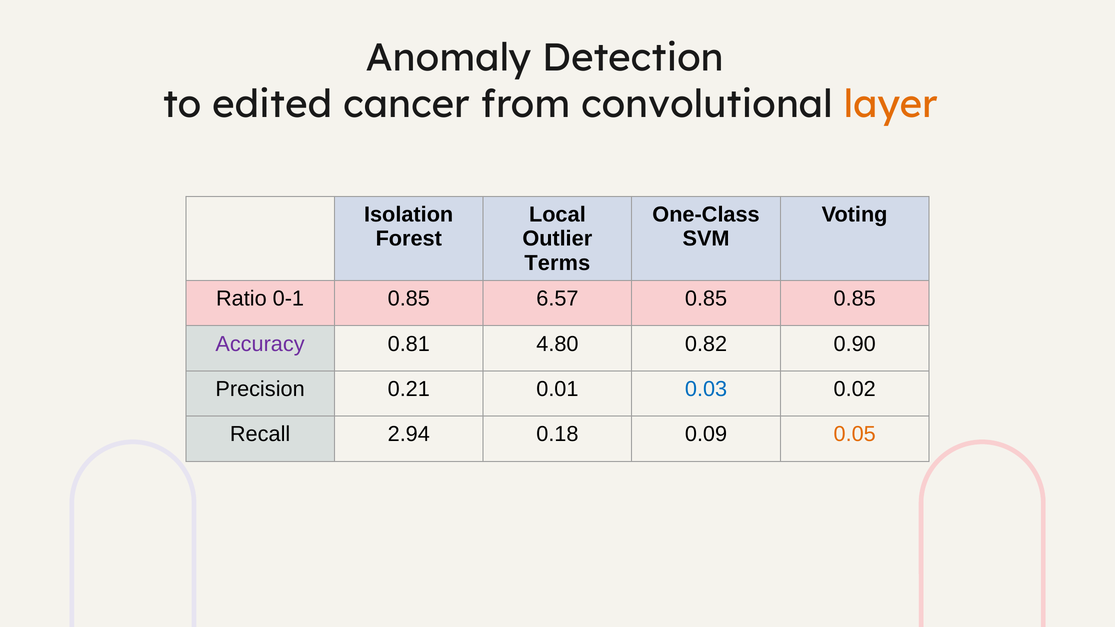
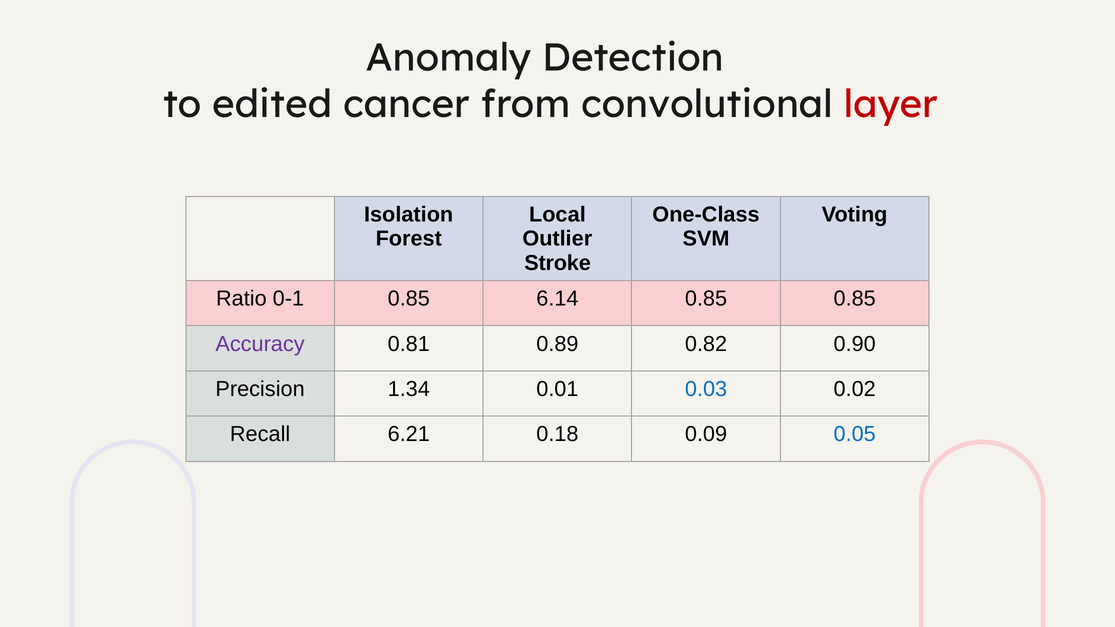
layer colour: orange -> red (891, 104)
Terms: Terms -> Stroke (558, 263)
6.57: 6.57 -> 6.14 (557, 299)
4.80: 4.80 -> 0.89 (557, 344)
0.21: 0.21 -> 1.34 (409, 389)
2.94: 2.94 -> 6.21 (409, 434)
0.05 colour: orange -> blue (855, 434)
